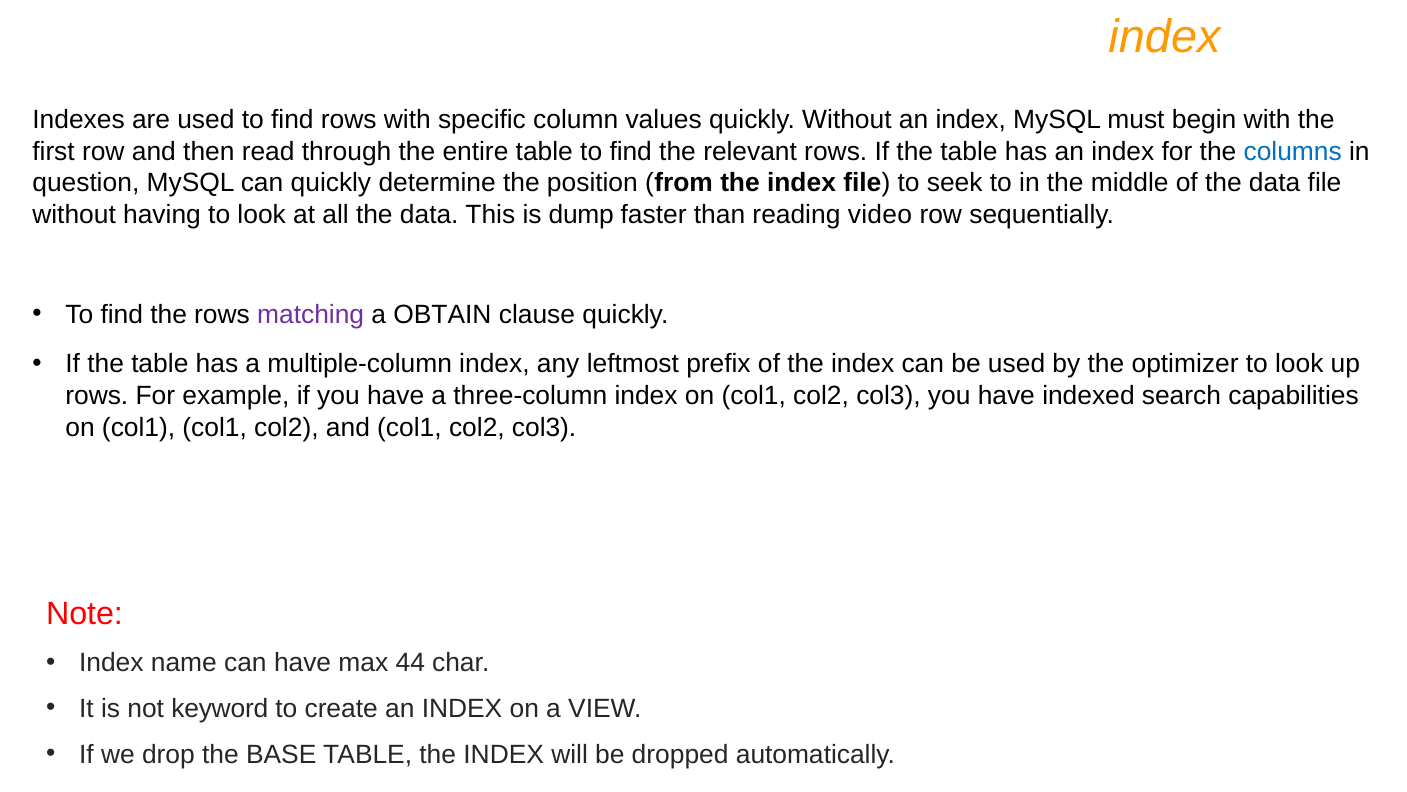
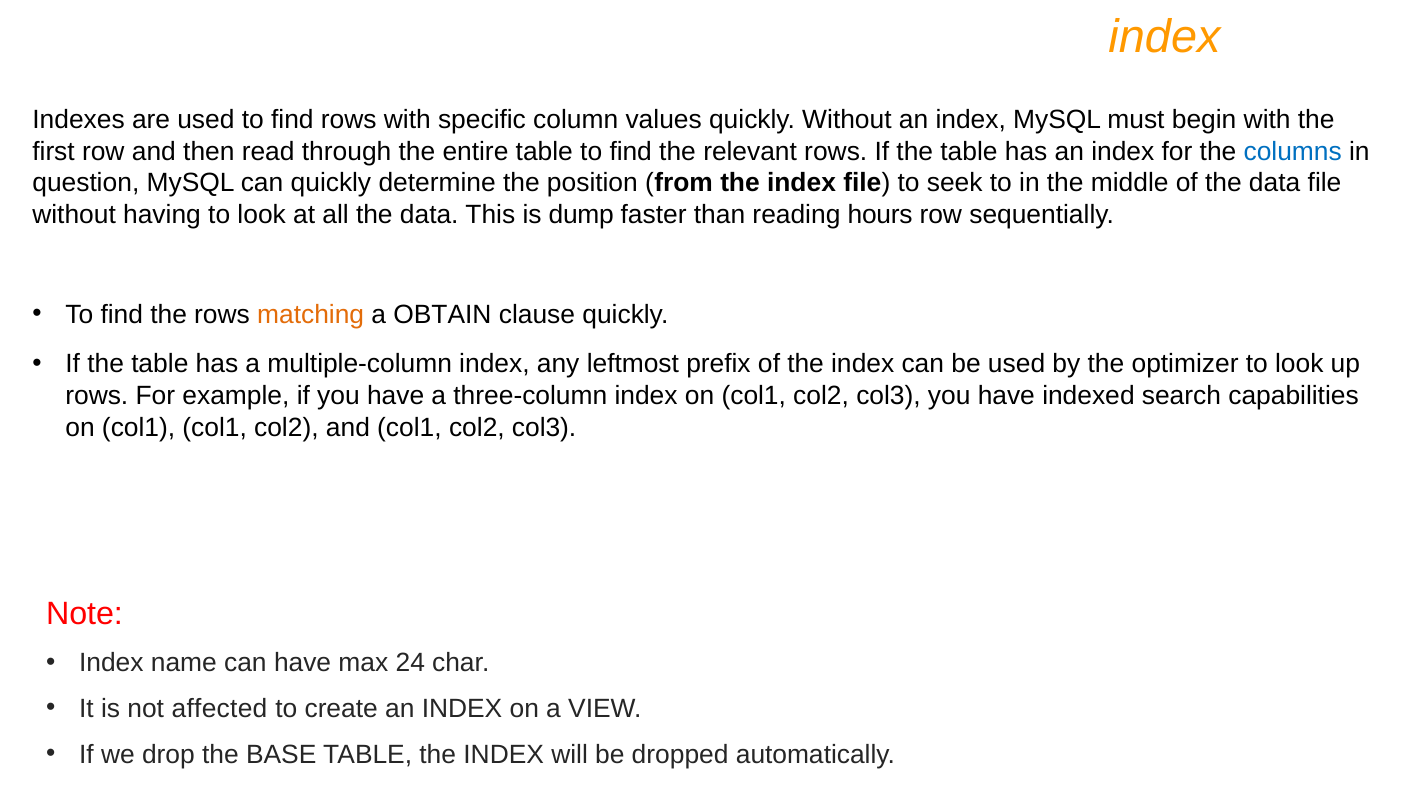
video: video -> hours (880, 215)
matching colour: purple -> orange (311, 314)
44: 44 -> 24 (410, 662)
keyword: keyword -> affected (220, 708)
